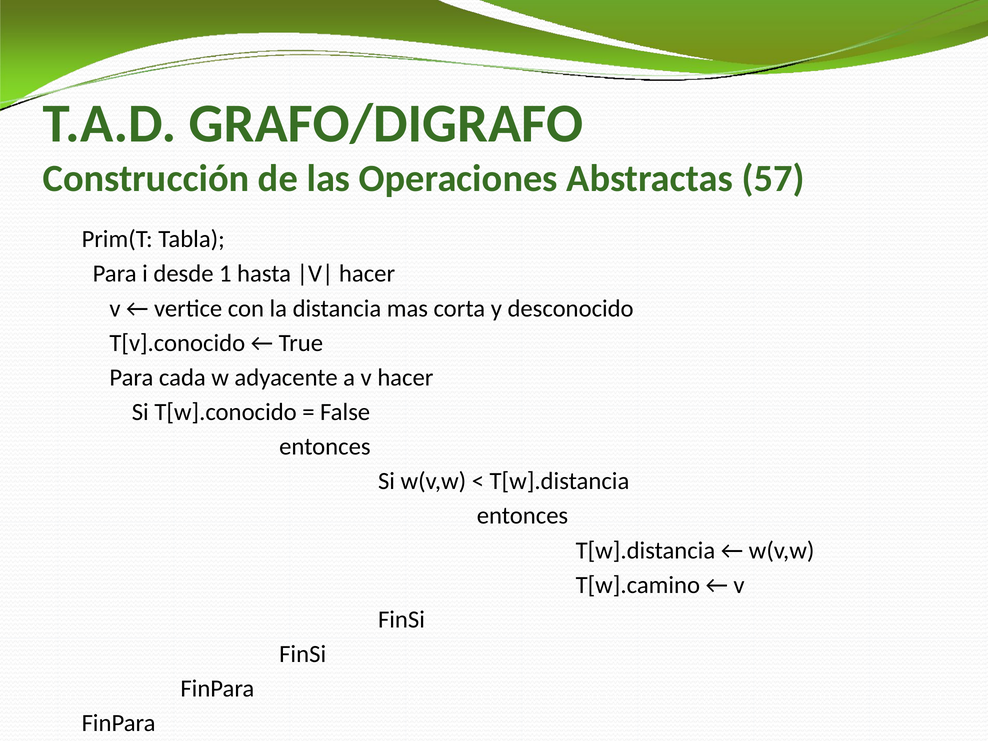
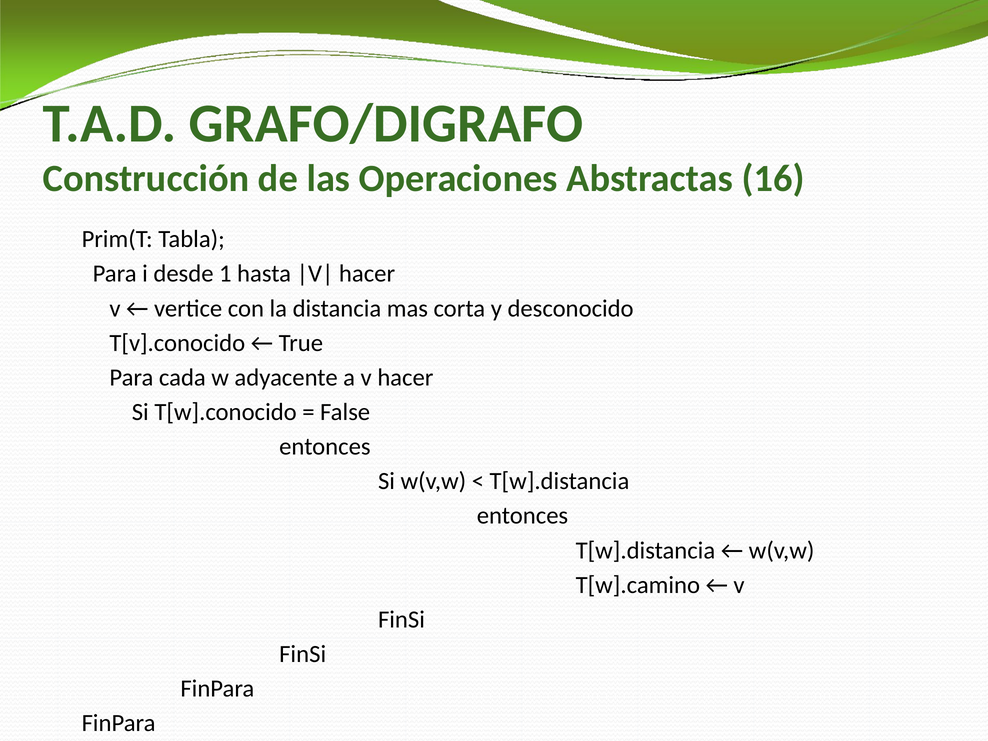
57: 57 -> 16 (773, 179)
